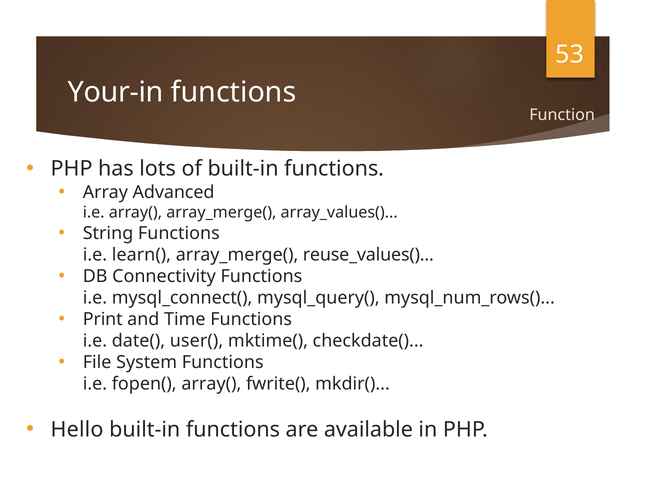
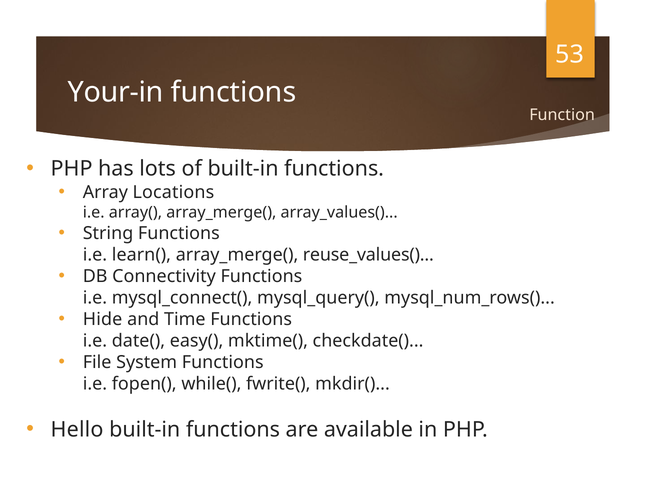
Advanced: Advanced -> Locations (173, 192)
Print: Print -> Hide (103, 319)
user(: user( -> easy( (197, 341)
fopen( array(: array( -> while( (211, 384)
